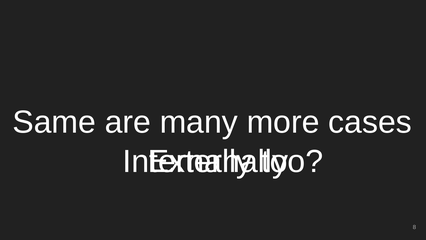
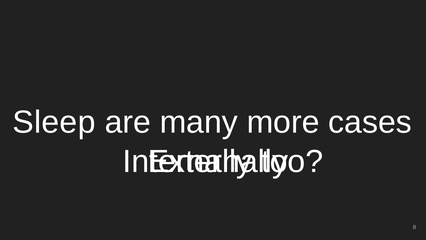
Same: Same -> Sleep (54, 122)
